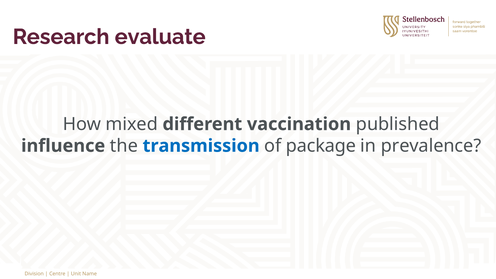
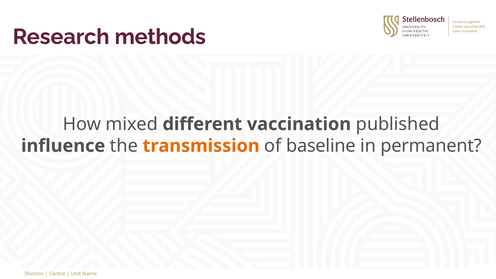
evaluate: evaluate -> methods (160, 37)
transmission colour: blue -> orange (201, 146)
package: package -> baseline (321, 146)
prevalence: prevalence -> permanent (431, 146)
